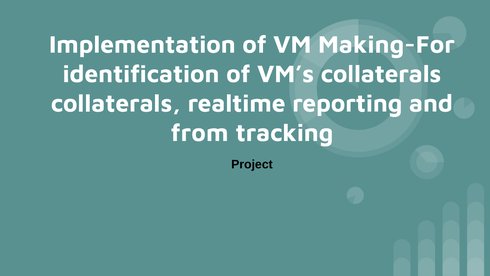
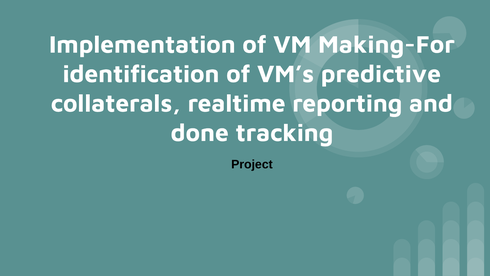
VM’s collaterals: collaterals -> predictive (381, 74)
from: from -> done (200, 133)
